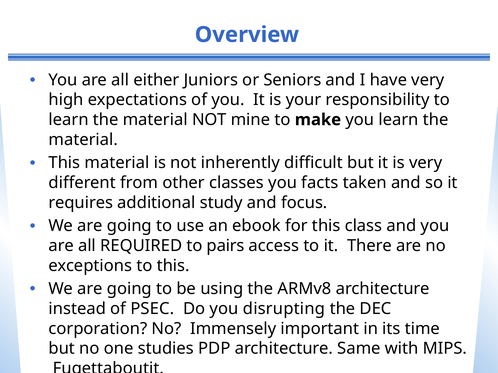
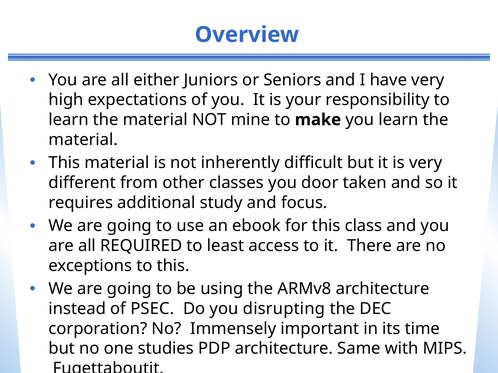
facts: facts -> door (320, 183)
pairs: pairs -> least (226, 246)
